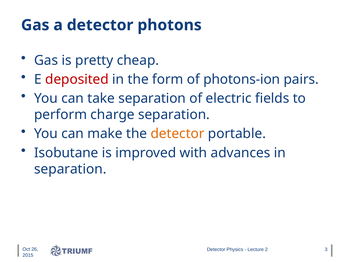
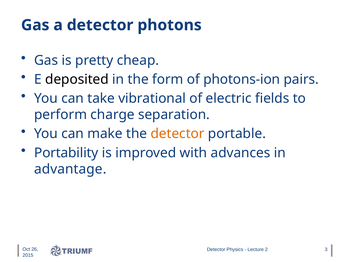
deposited colour: red -> black (77, 80)
take separation: separation -> vibrational (152, 99)
Isobutane: Isobutane -> Portability (66, 153)
separation: separation -> advantage (70, 169)
